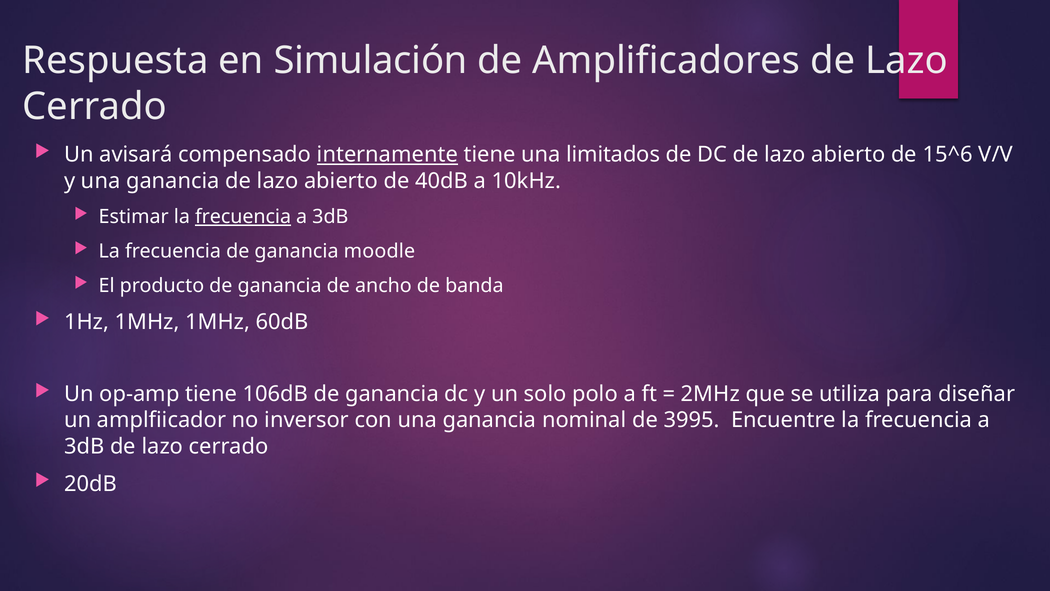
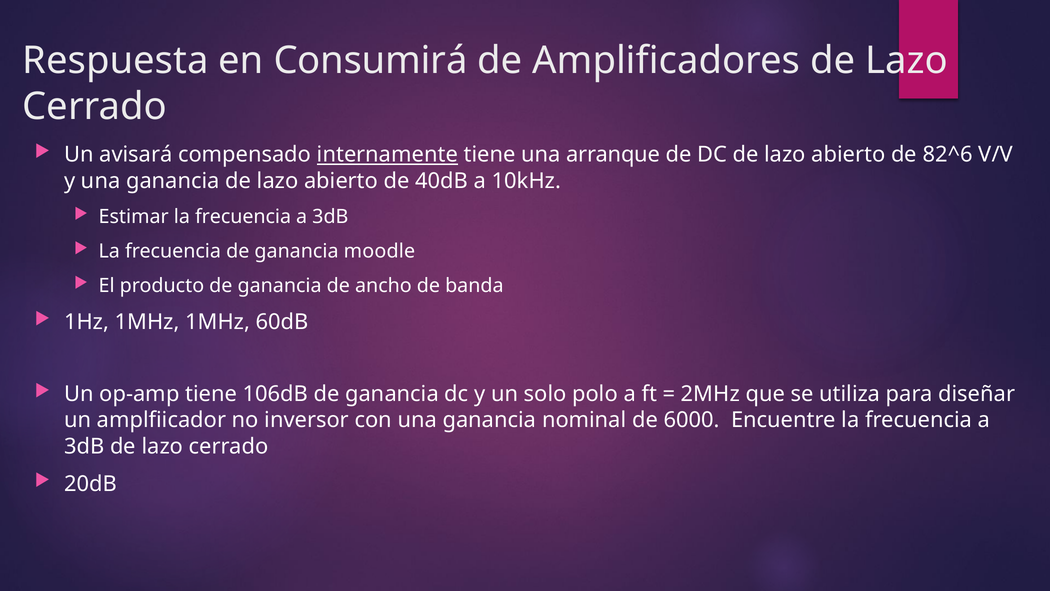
Simulación: Simulación -> Consumirá (371, 61)
limitados: limitados -> arranque (613, 155)
15^6: 15^6 -> 82^6 (948, 155)
frecuencia underline: present -> none (243, 217)
3995: 3995 -> 6000 (692, 420)
